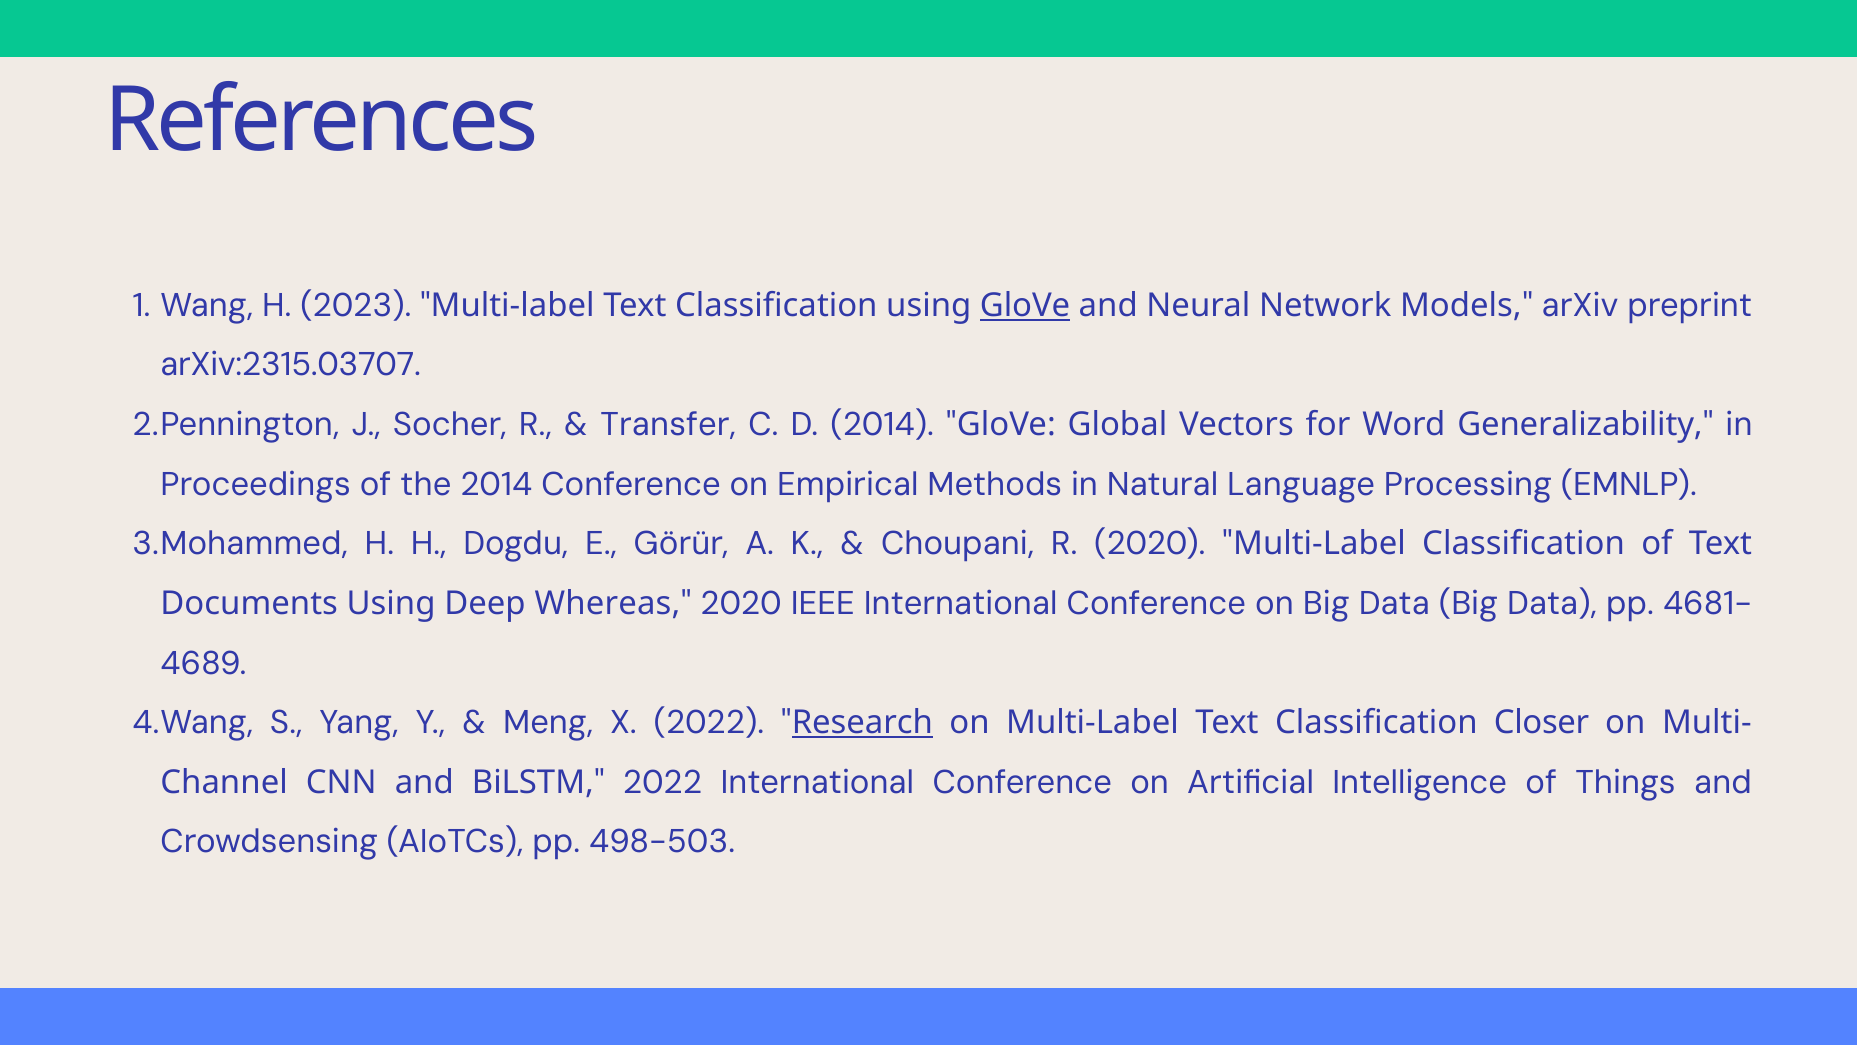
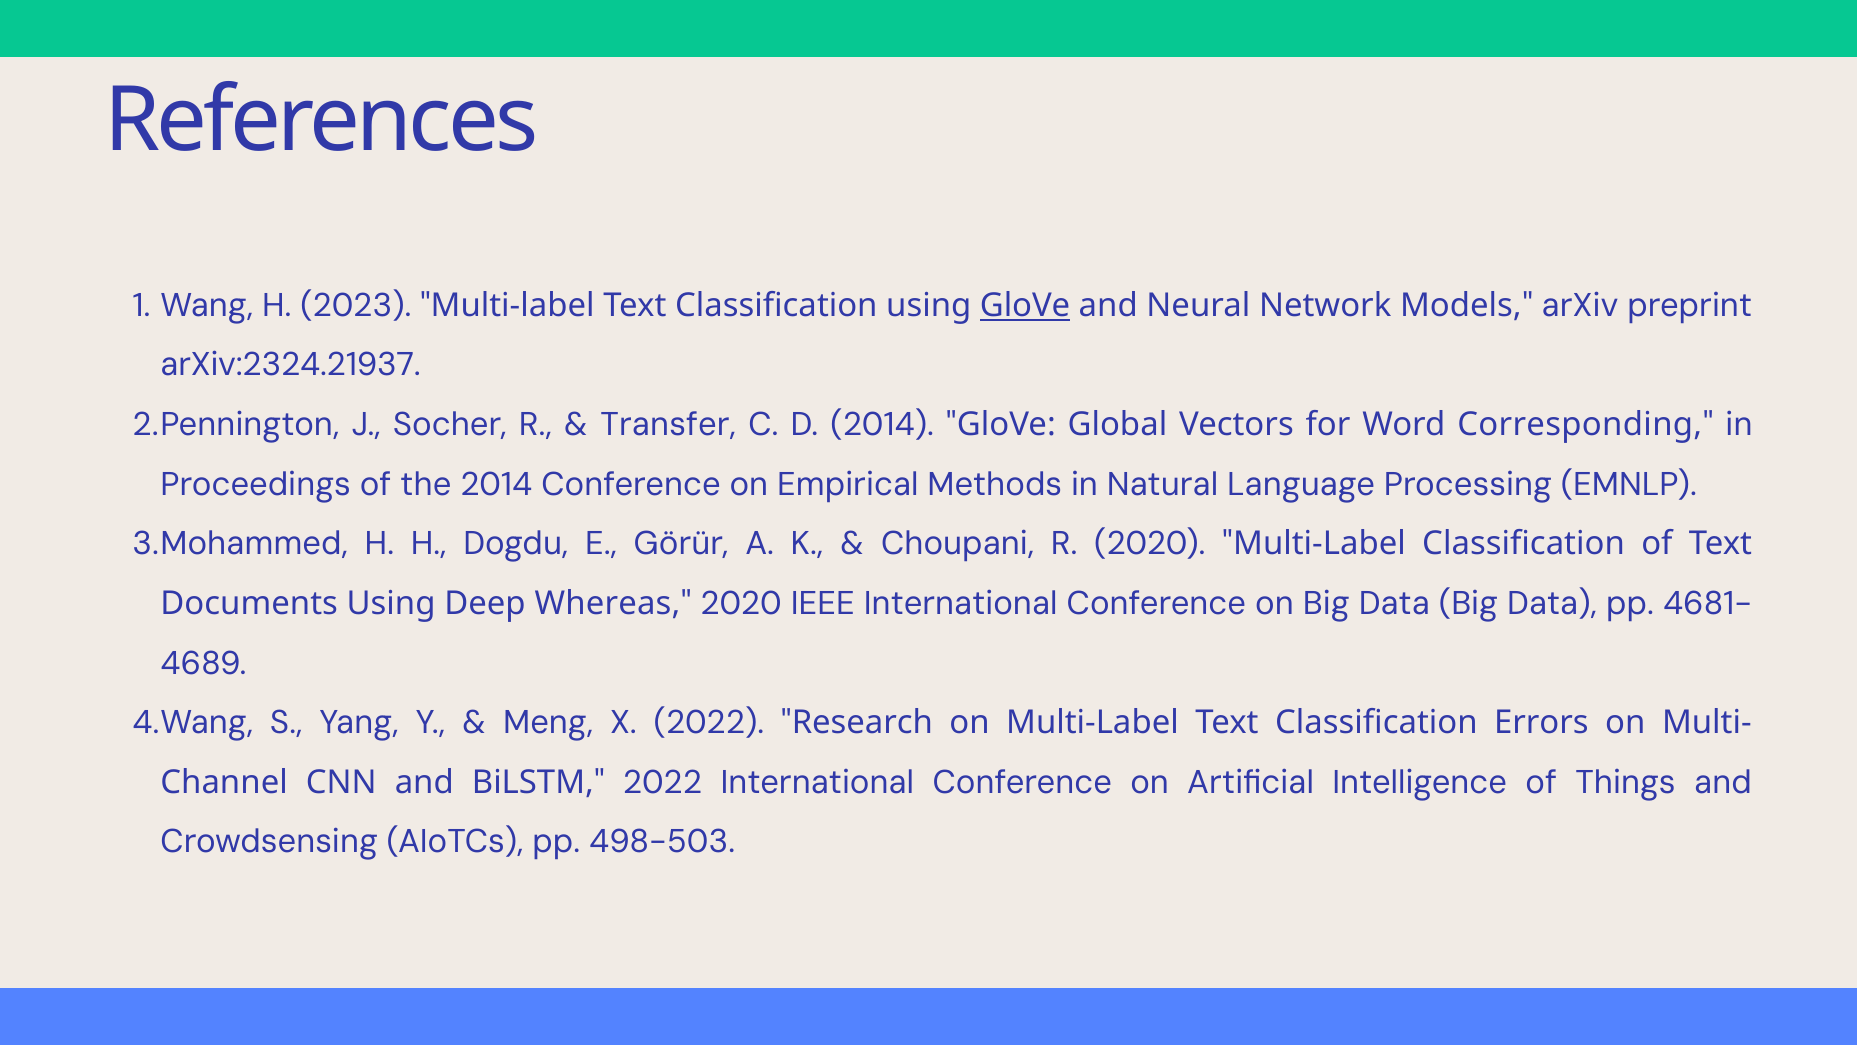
arXiv:2315.03707: arXiv:2315.03707 -> arXiv:2324.21937 (291, 365)
Generalizability: Generalizability -> Corresponding (1580, 425)
Research underline: present -> none (862, 722)
Closer: Closer -> Errors (1541, 722)
